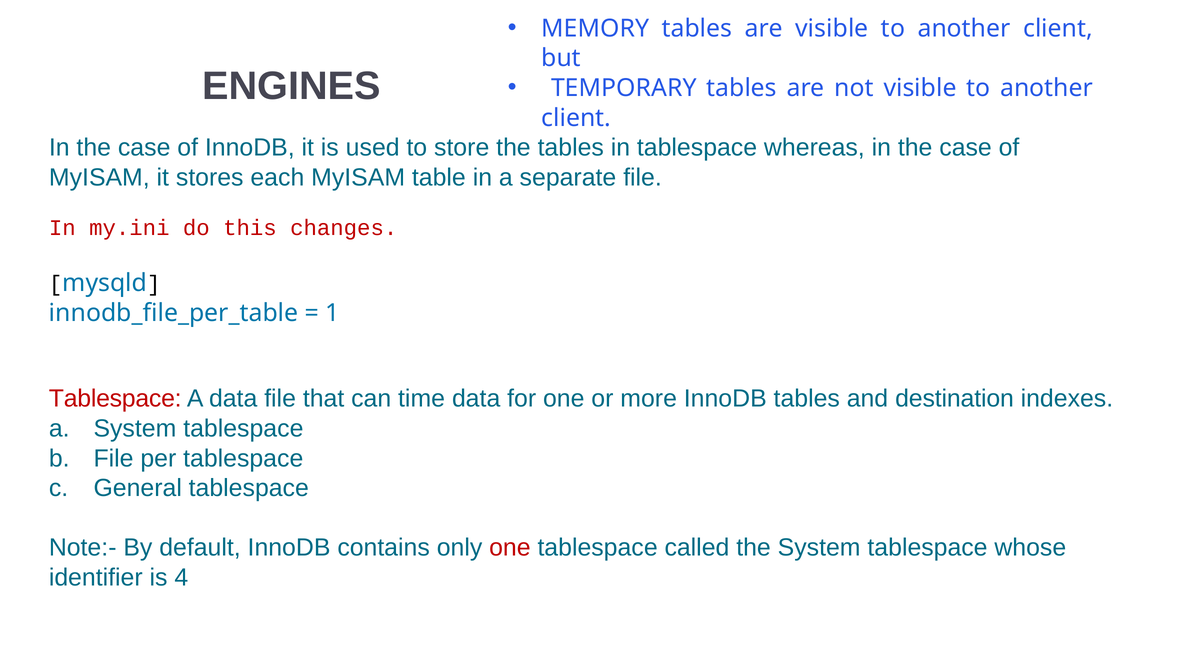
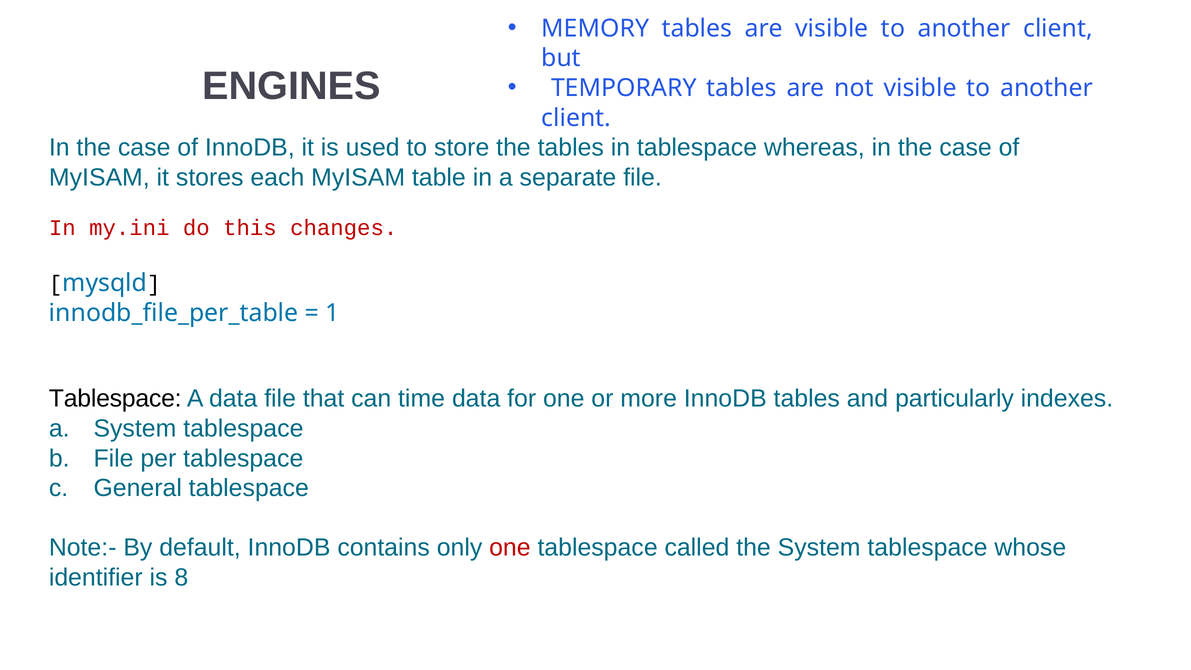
Tablespace colour: red -> black (115, 399)
destination: destination -> particularly (955, 399)
4: 4 -> 8 (181, 577)
